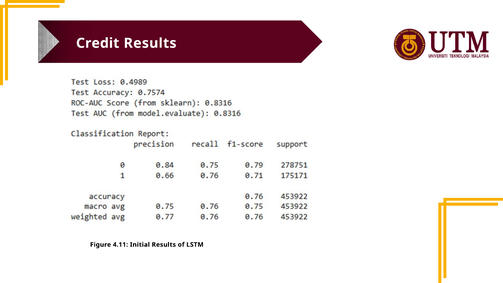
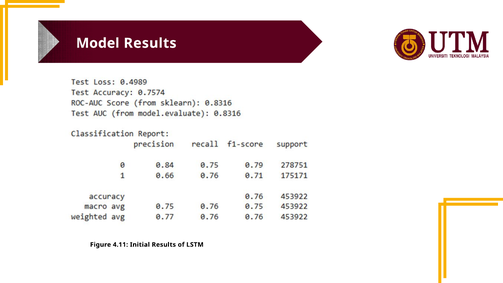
Credit: Credit -> Model (98, 43)
